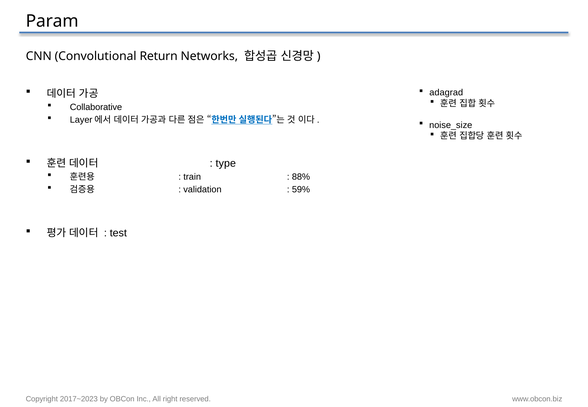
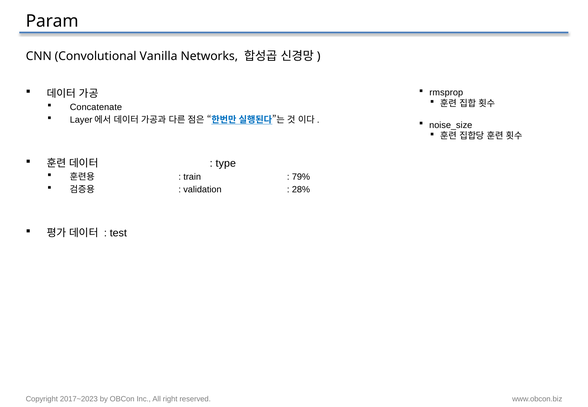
Return: Return -> Vanilla (159, 56)
adagrad: adagrad -> rmsprop (446, 93)
Collaborative: Collaborative -> Concatenate (96, 107)
88%: 88% -> 79% (301, 177)
59%: 59% -> 28% (301, 189)
